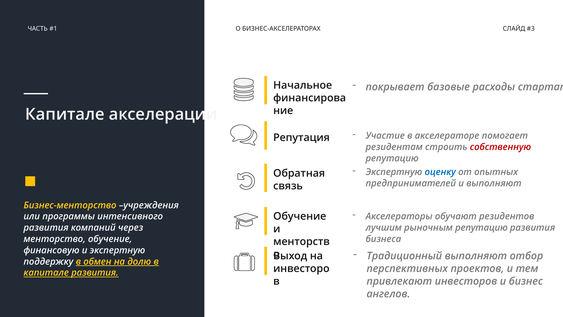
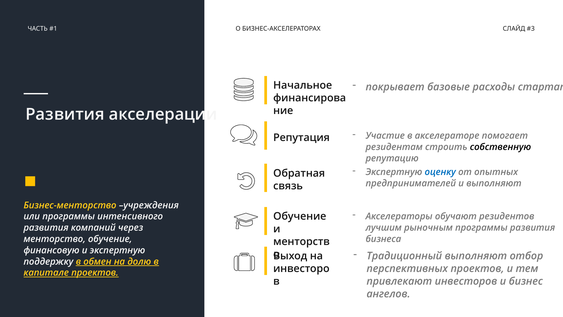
Капитале: Капитале -> Развития (65, 114)
собственную colour: red -> black (500, 147)
рыночным репутацию: репутацию -> программы (481, 227)
капитале развития: развития -> проектов (95, 273)
